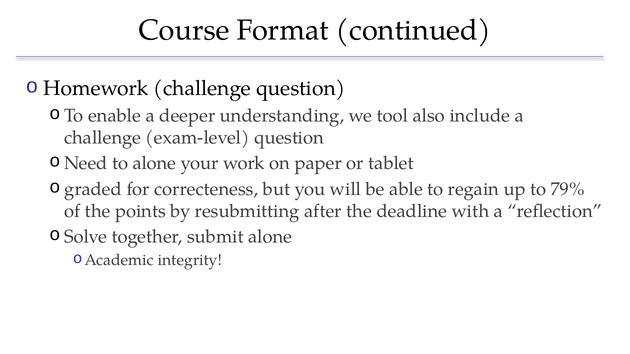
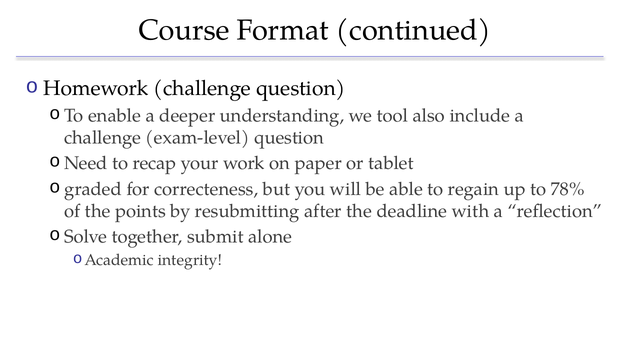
to alone: alone -> recap (154, 163)
79%: 79% -> 78% (568, 189)
